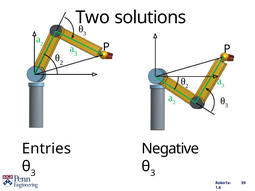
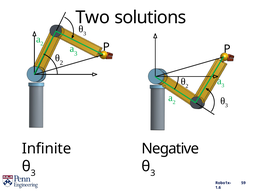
Entries: Entries -> Infinite (47, 149)
